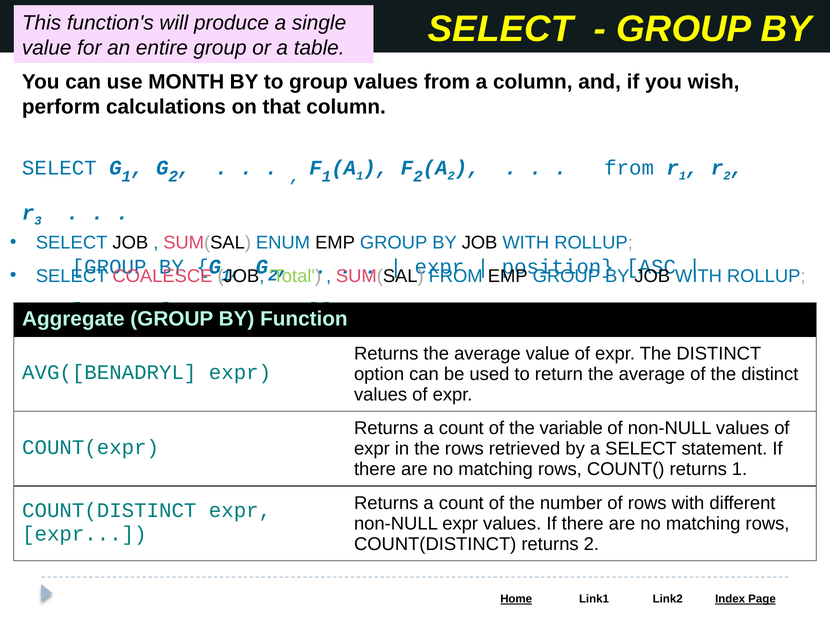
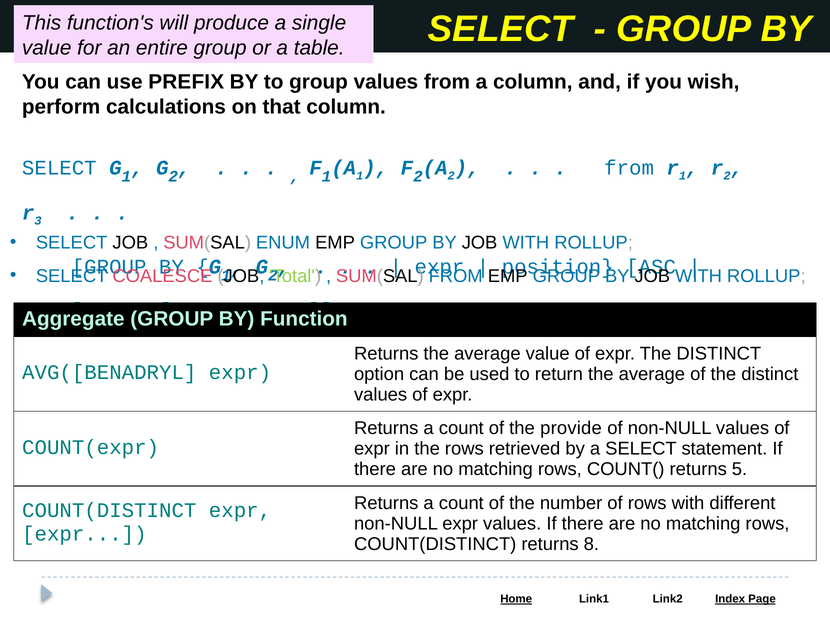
MONTH: MONTH -> PREFIX (186, 82)
variable: variable -> provide (571, 428)
returns 1: 1 -> 5 (740, 469)
returns 2: 2 -> 8 (591, 544)
